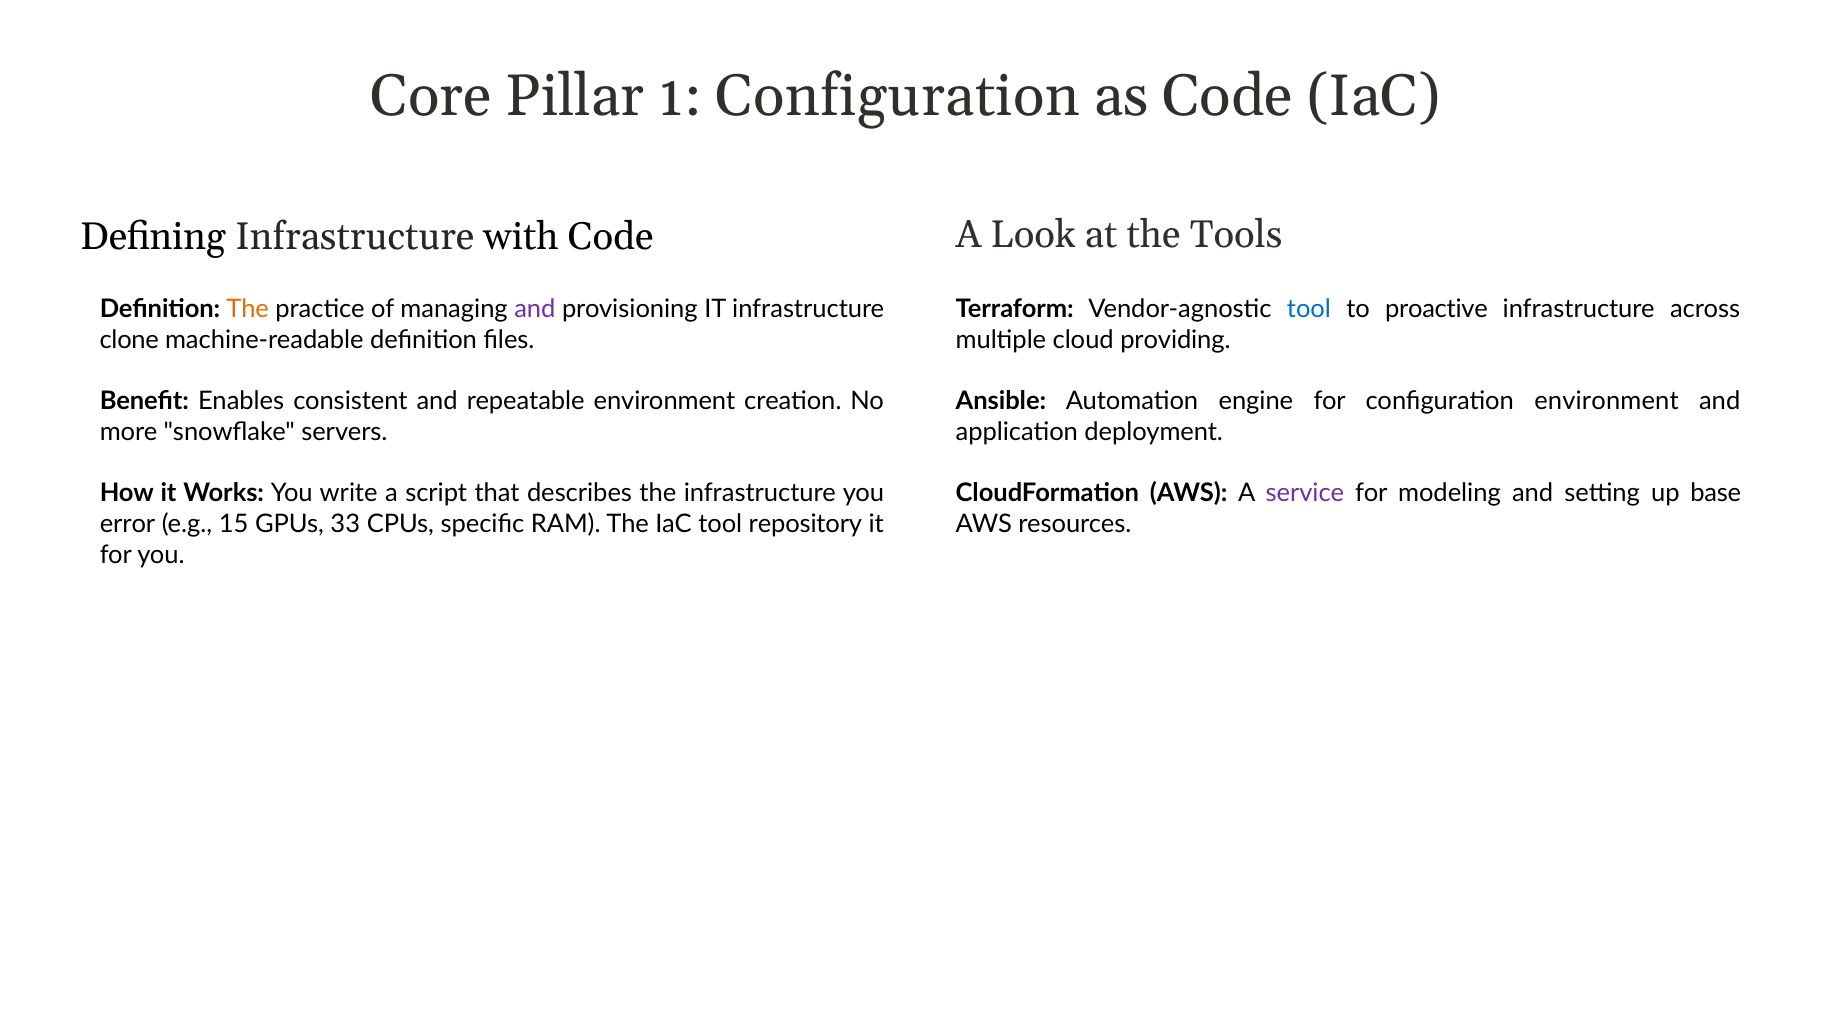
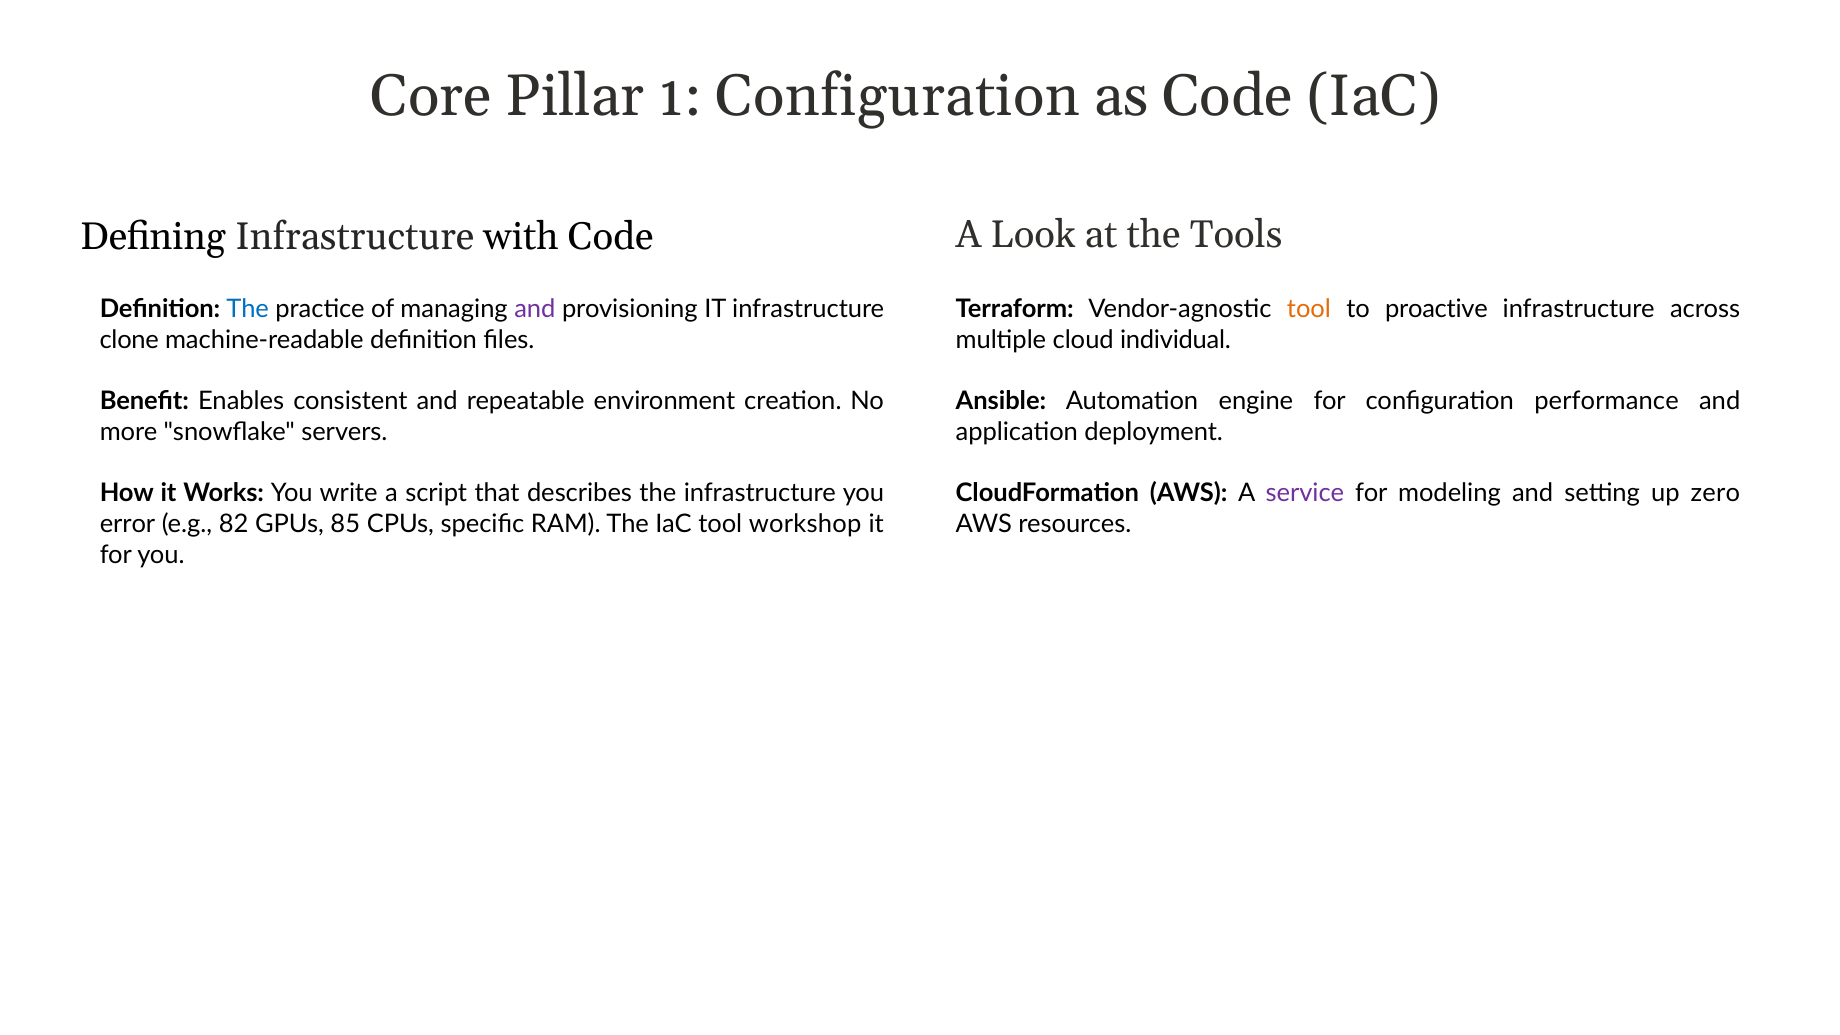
The colour: orange -> blue (248, 309)
tool colour: blue -> orange (1309, 309)
providing: providing -> individual (1175, 340)
configuration environment: environment -> performance (1607, 401)
base: base -> zero (1715, 493)
15: 15 -> 82 (234, 524)
33: 33 -> 85 (345, 524)
repository: repository -> workshop (805, 524)
